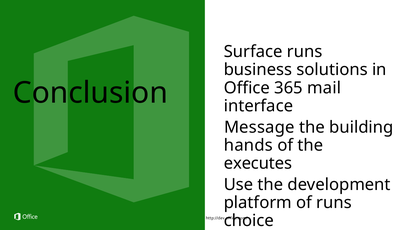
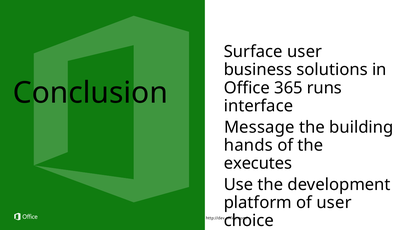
Surface runs: runs -> user (305, 52)
mail: mail -> runs (324, 88)
of runs: runs -> user (334, 202)
